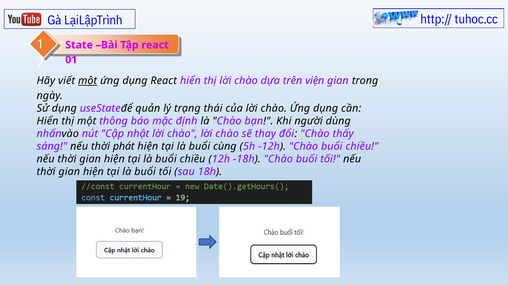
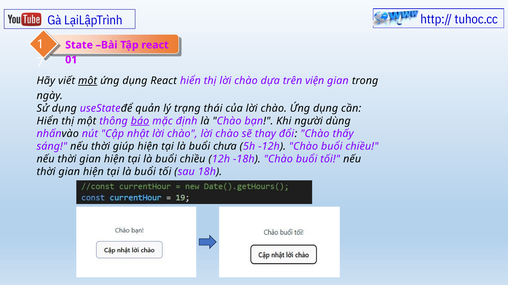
báo underline: none -> present (140, 121)
phát: phát -> giúp (124, 147)
cùng: cùng -> chưa (225, 147)
